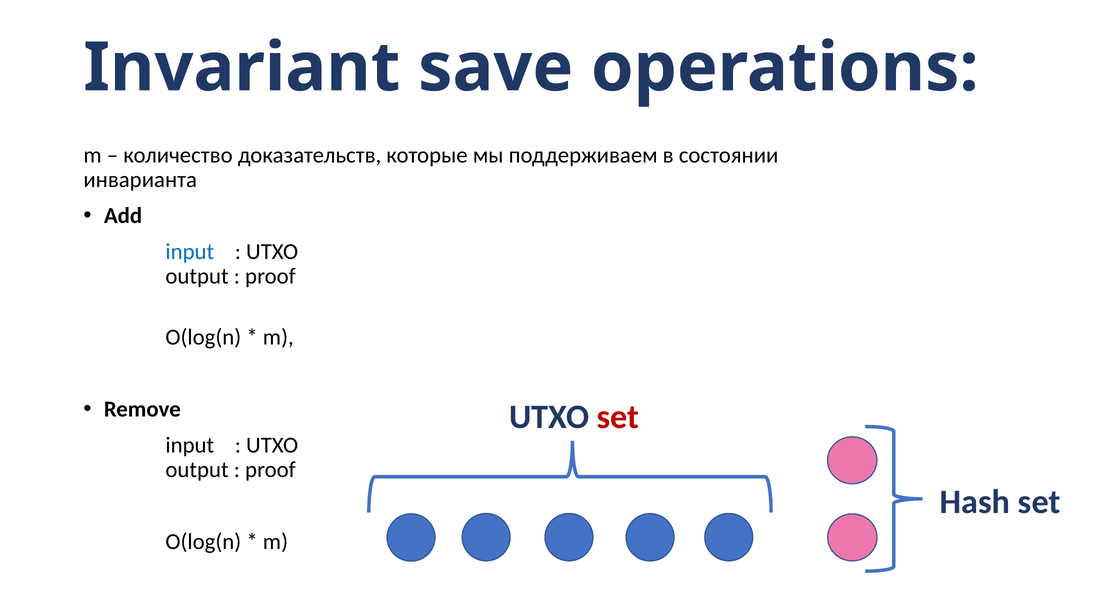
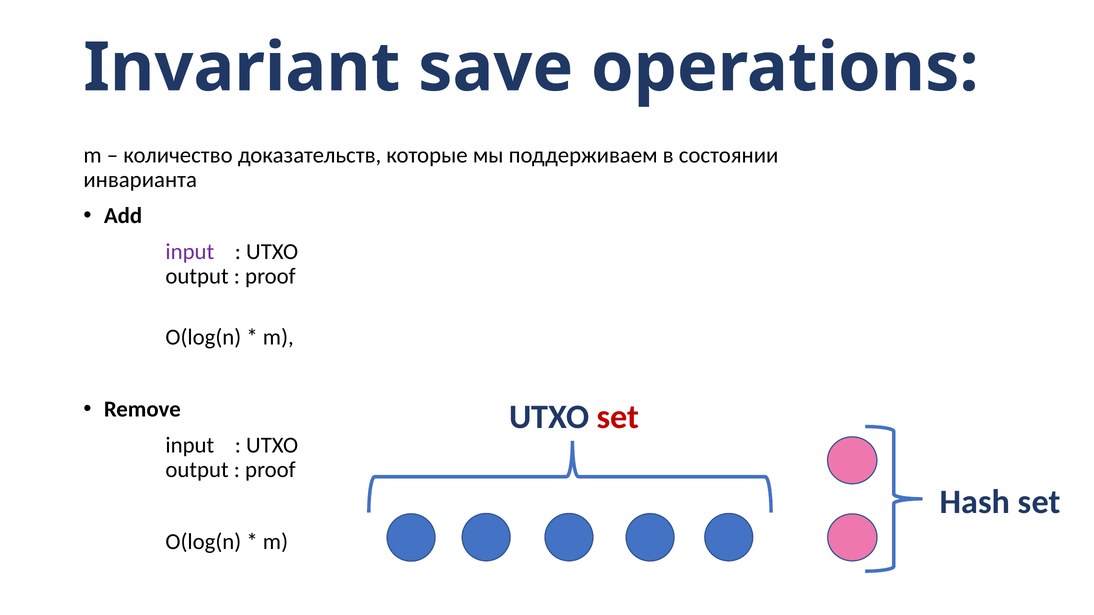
input colour: blue -> purple (190, 252)
